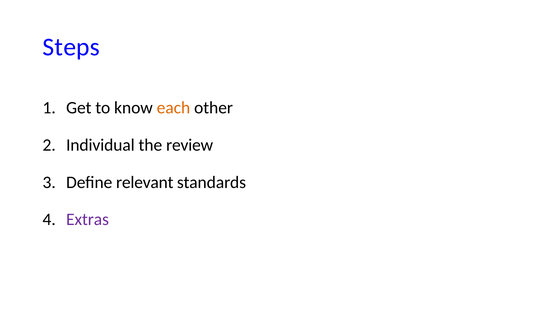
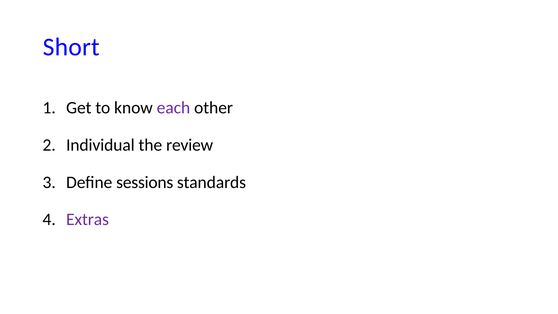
Steps: Steps -> Short (71, 47)
each colour: orange -> purple (173, 108)
relevant: relevant -> sessions (145, 182)
